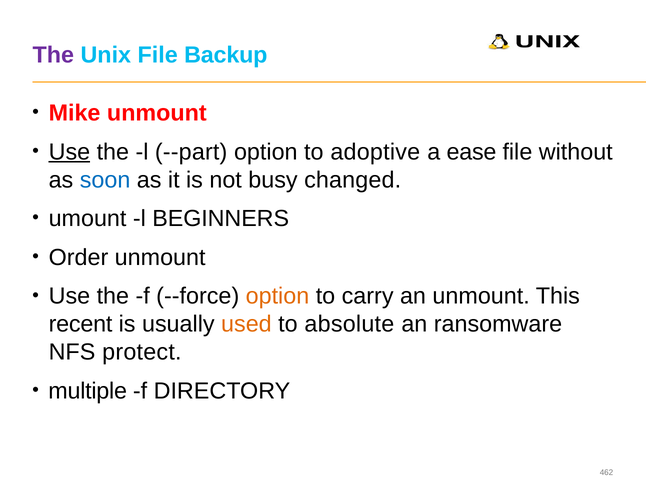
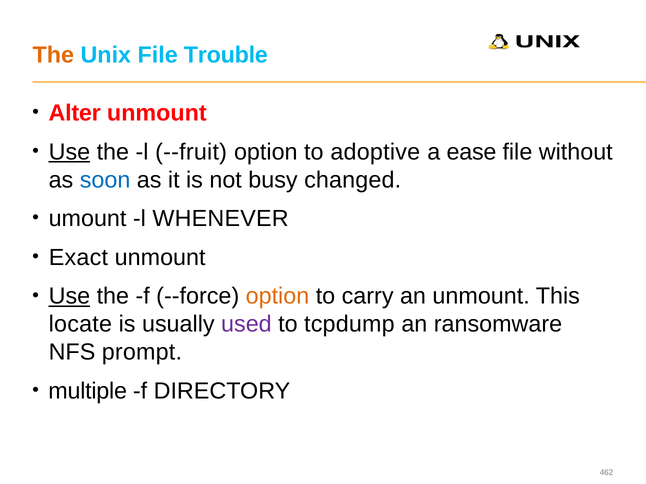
The colour: purple -> orange (53, 55)
Backup: Backup -> Trouble (226, 55)
Mike: Mike -> Alter (75, 113)
--part: --part -> --fruit (191, 152)
BEGINNERS: BEGINNERS -> WHENEVER (221, 219)
Order: Order -> Exact (78, 258)
Use underline: none -> present (69, 297)
recent: recent -> locate (80, 325)
used colour: orange -> purple (246, 325)
absolute: absolute -> tcpdump (349, 325)
protect: protect -> prompt (142, 353)
